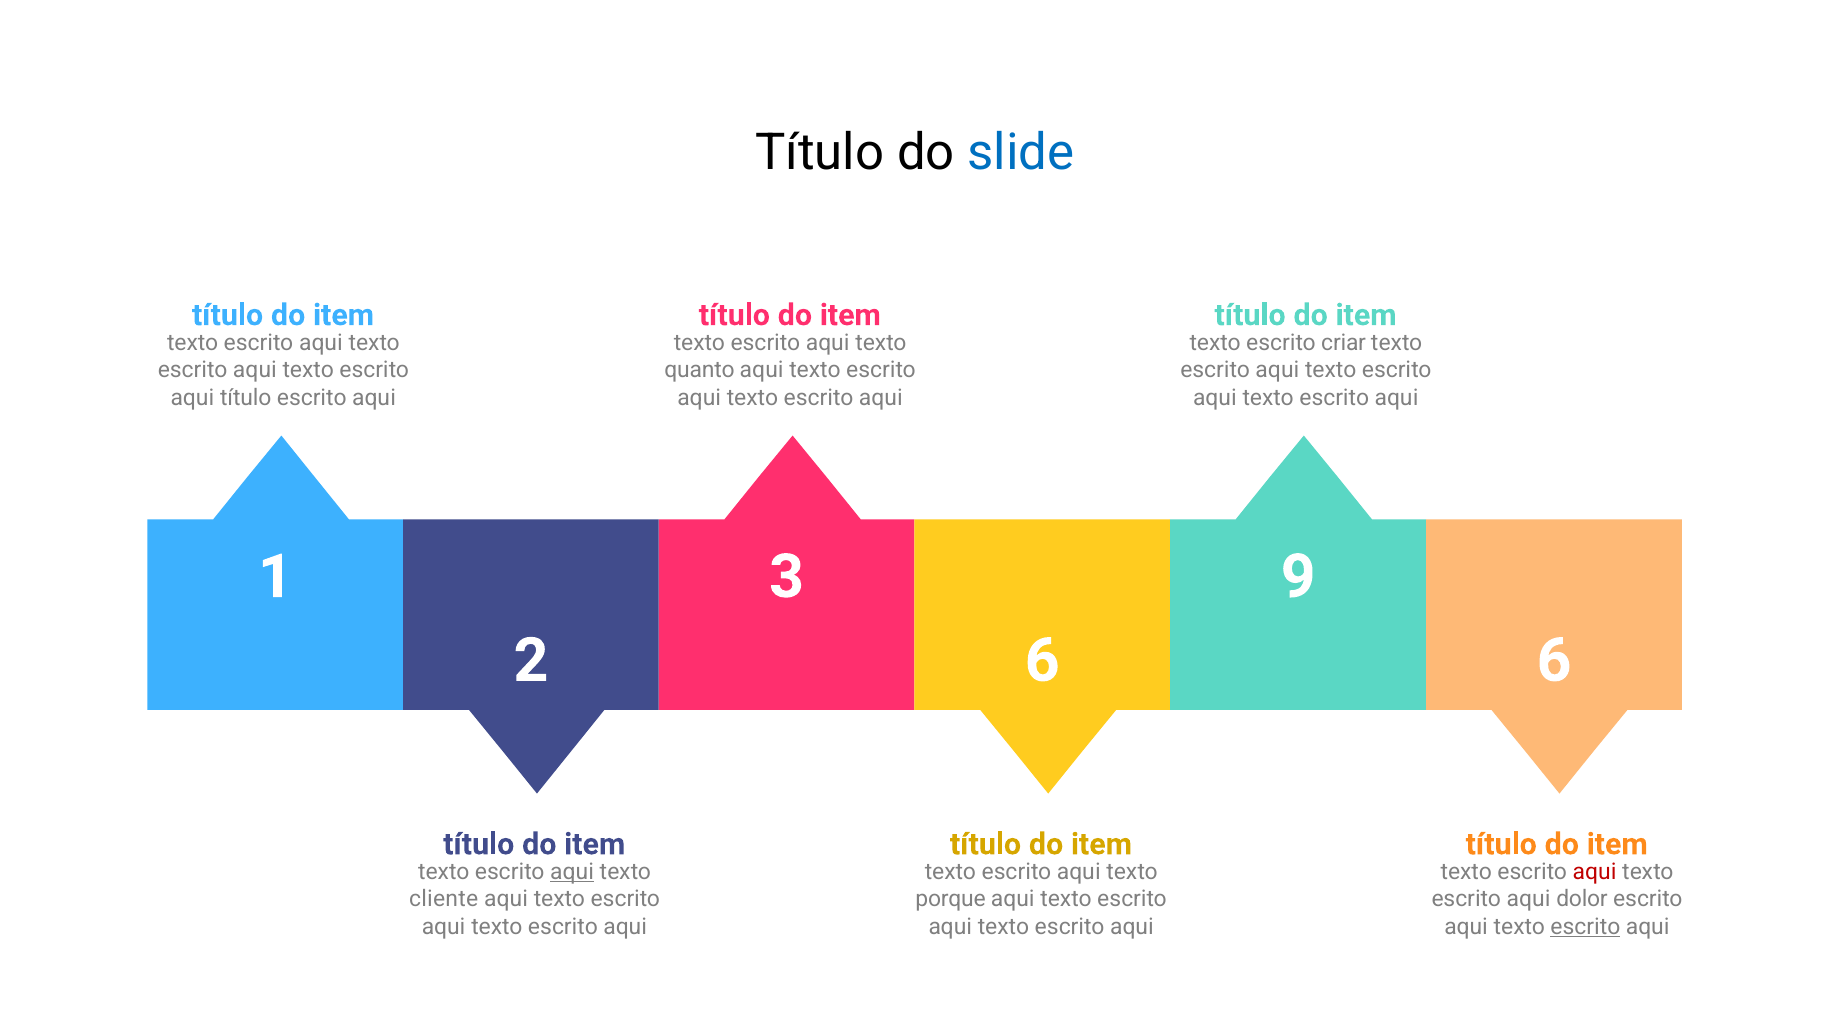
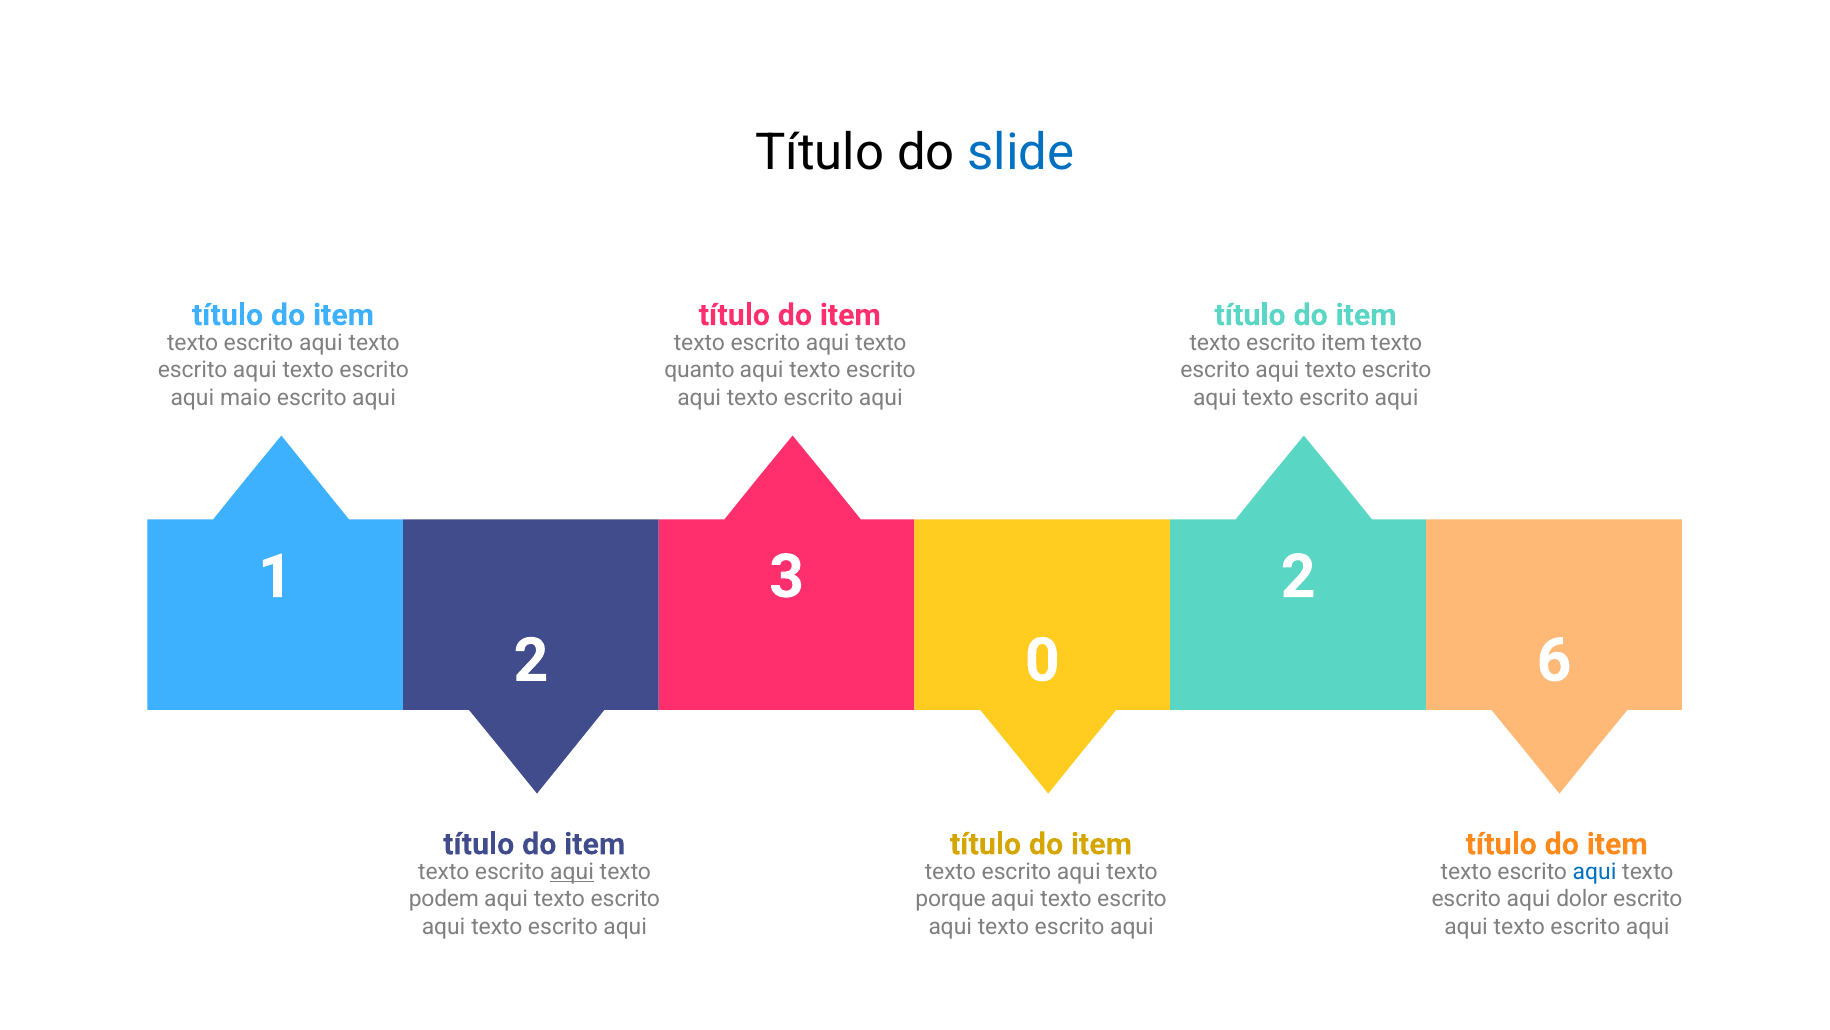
escrito criar: criar -> item (1344, 342)
título: título -> maio (246, 397)
3 9: 9 -> 2 (1298, 577)
2 6: 6 -> 0 (1042, 660)
aqui colour: red -> blue (1595, 871)
cliente: cliente -> podem (444, 899)
escrito underline: present -> none (1585, 926)
